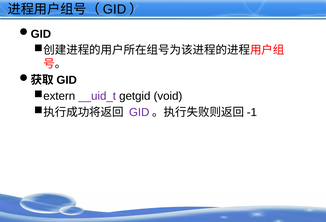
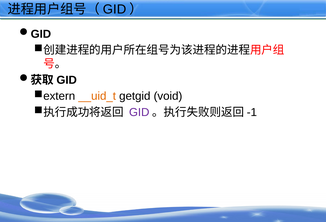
__uid_t colour: purple -> orange (97, 96)
